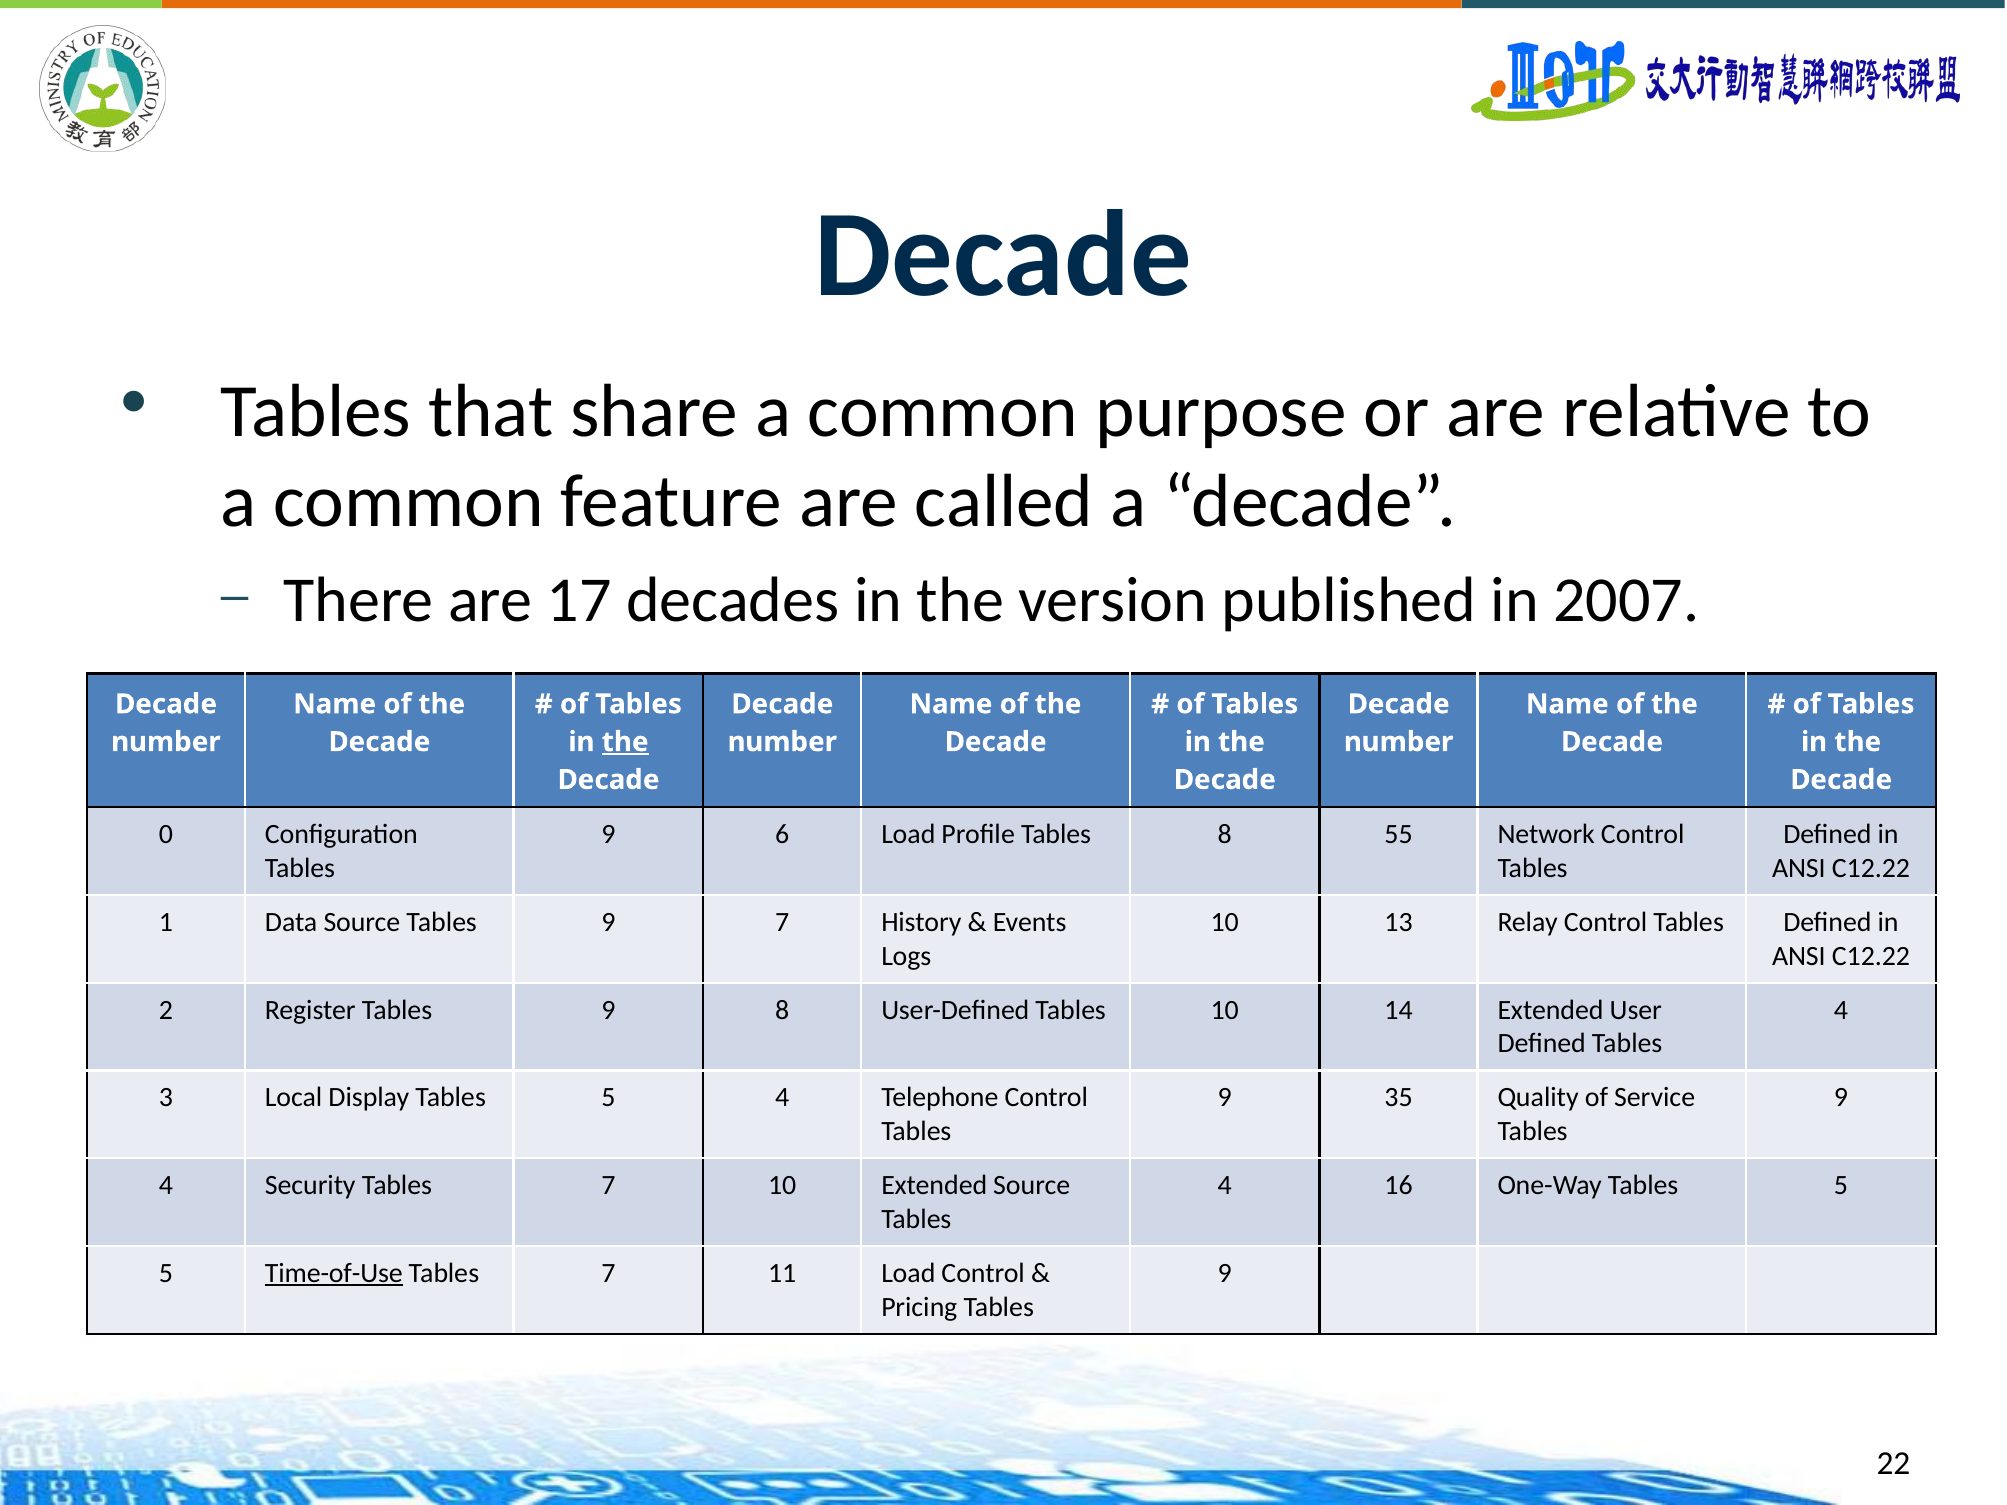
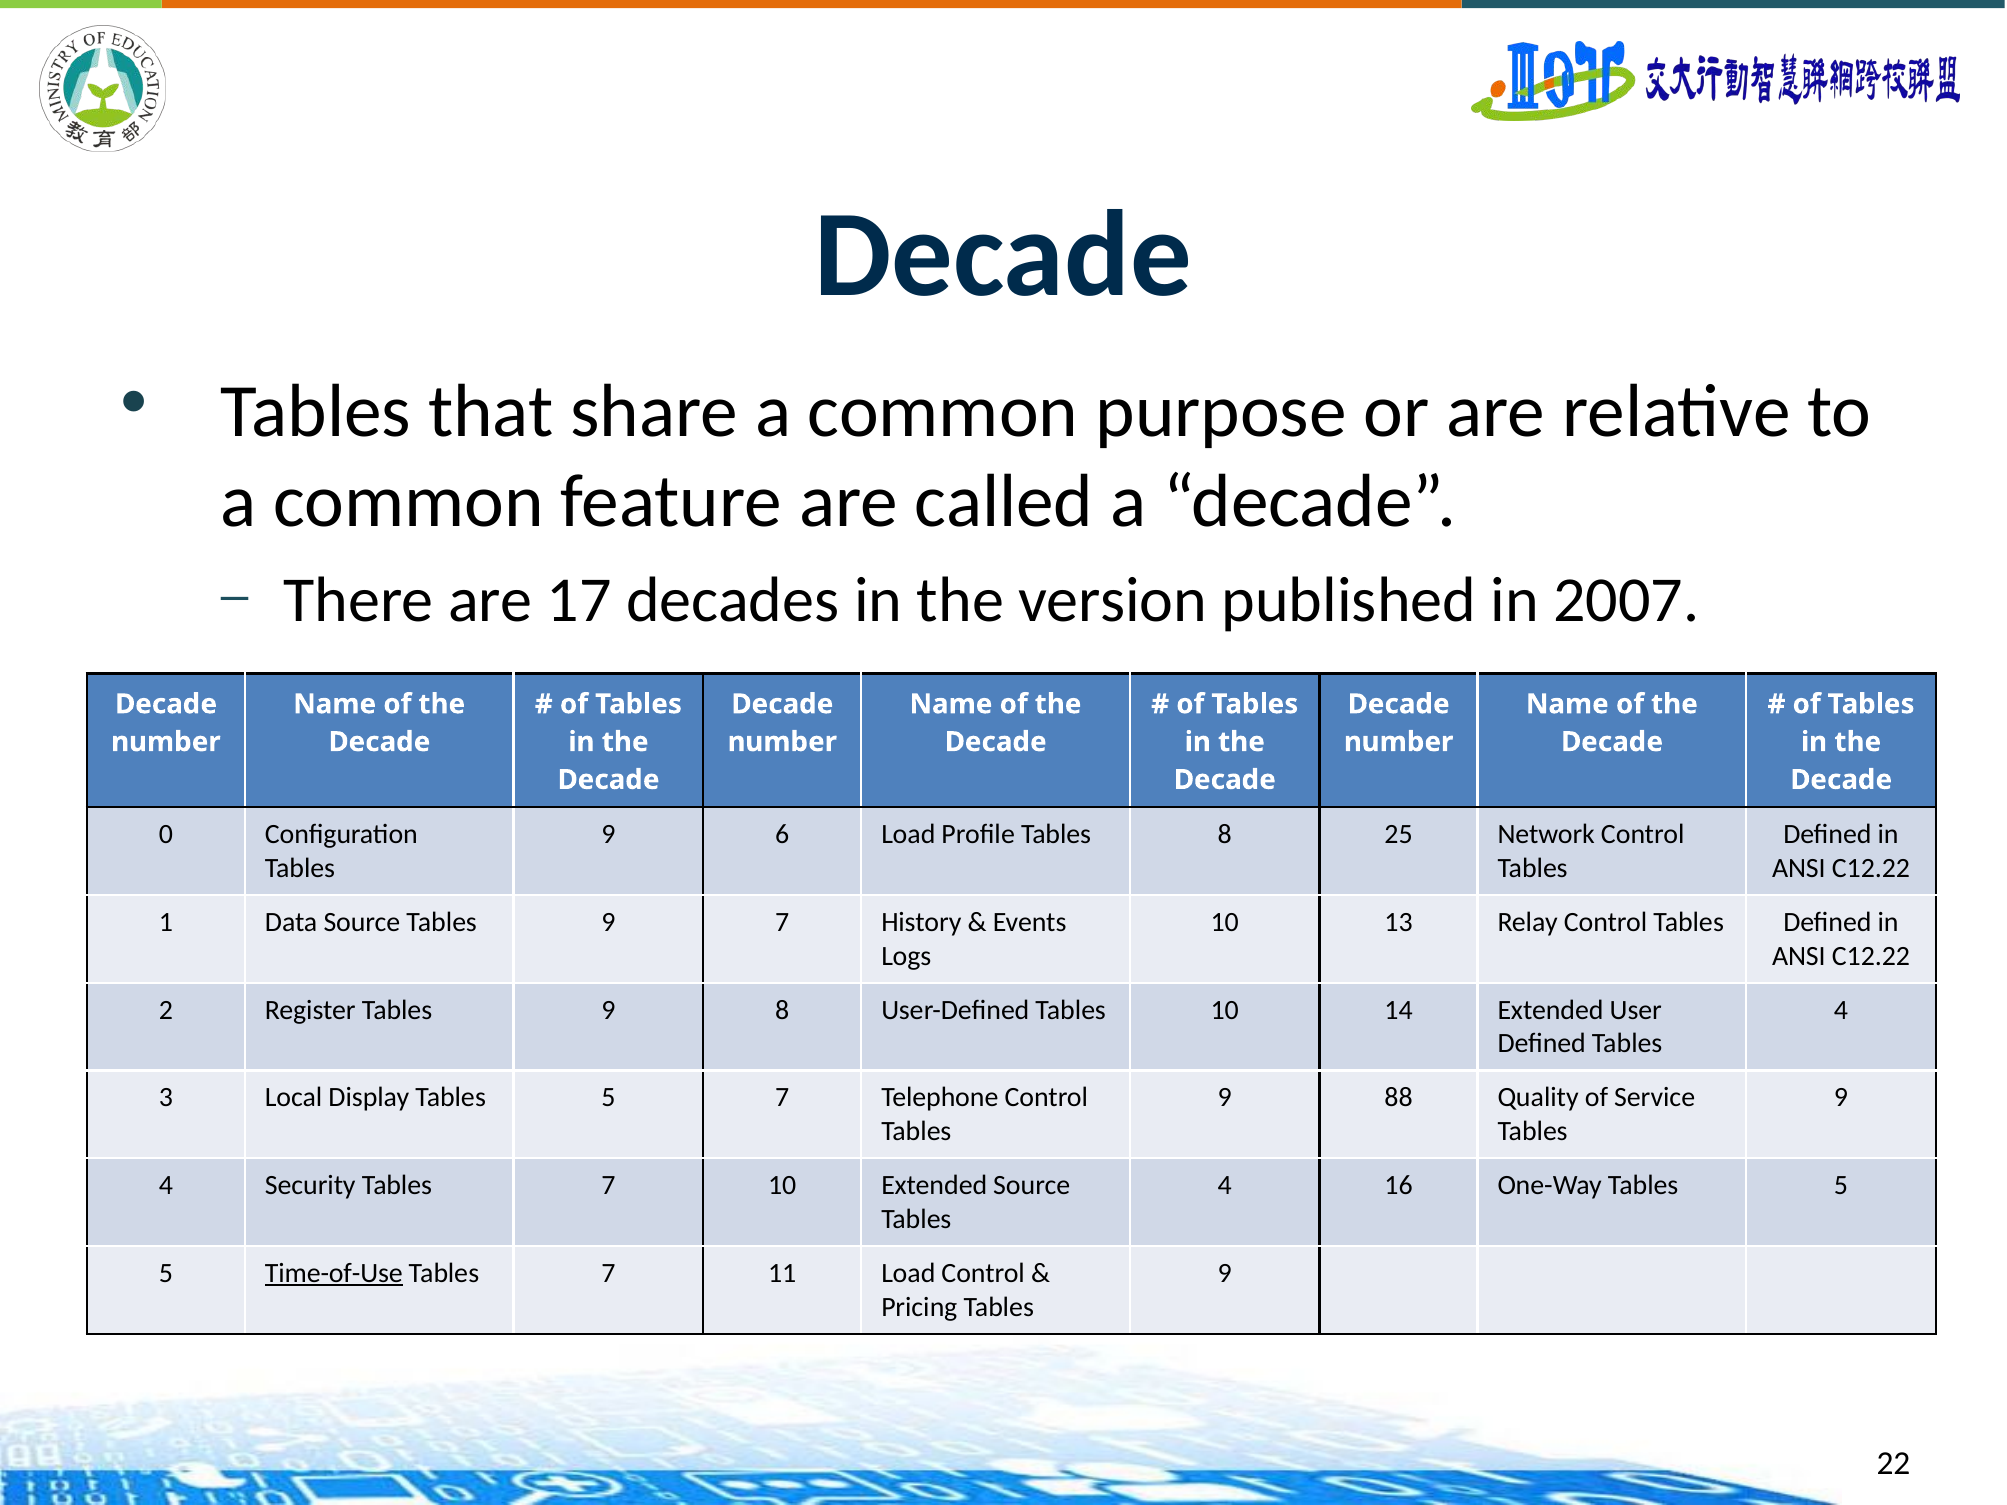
the underline: present -> none (625, 742)
55: 55 -> 25 (1399, 835)
5 4: 4 -> 7 (782, 1098)
35: 35 -> 88 (1399, 1098)
